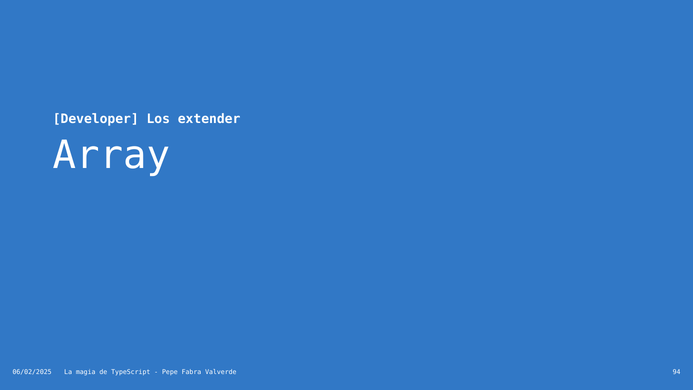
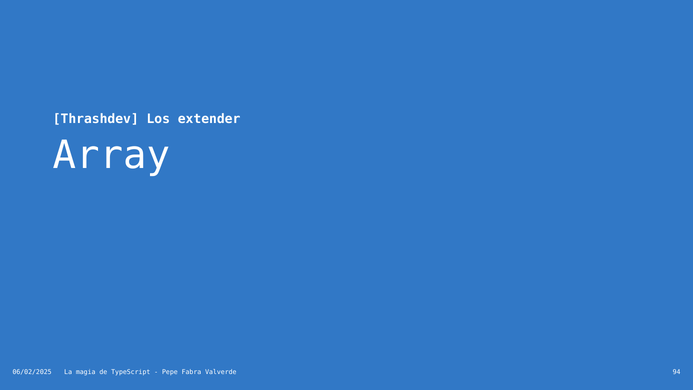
Developer: Developer -> Thrashdev (96, 119)
